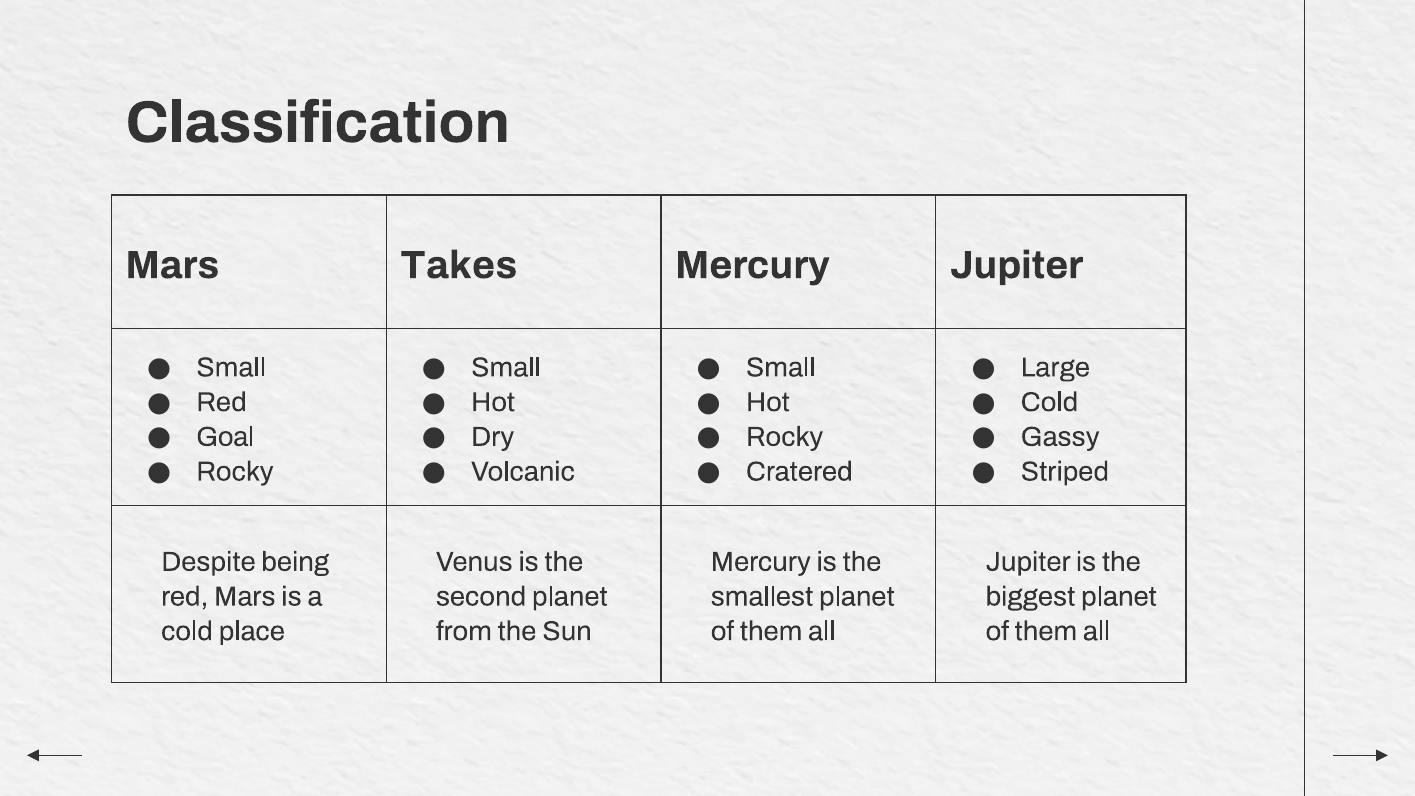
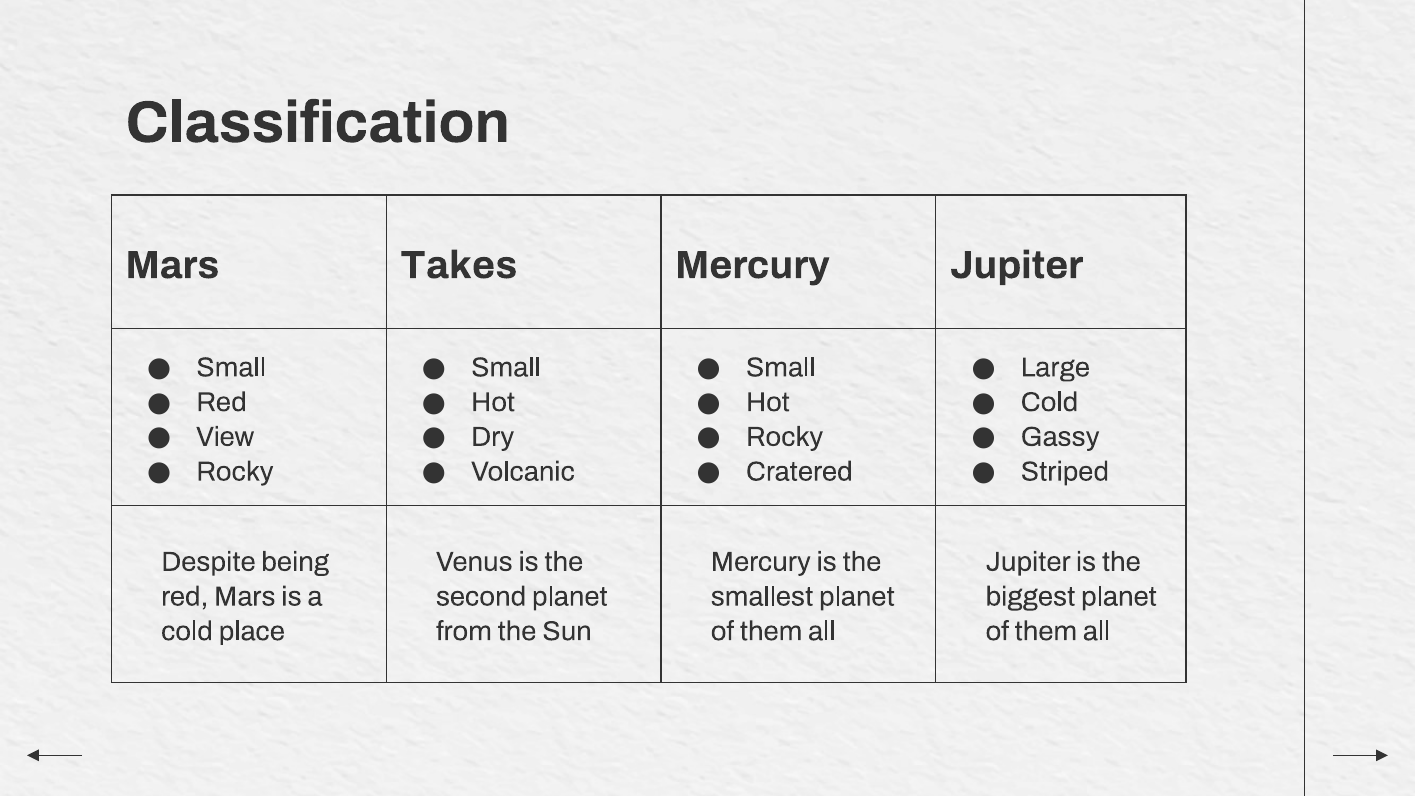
Goal: Goal -> View (225, 437)
